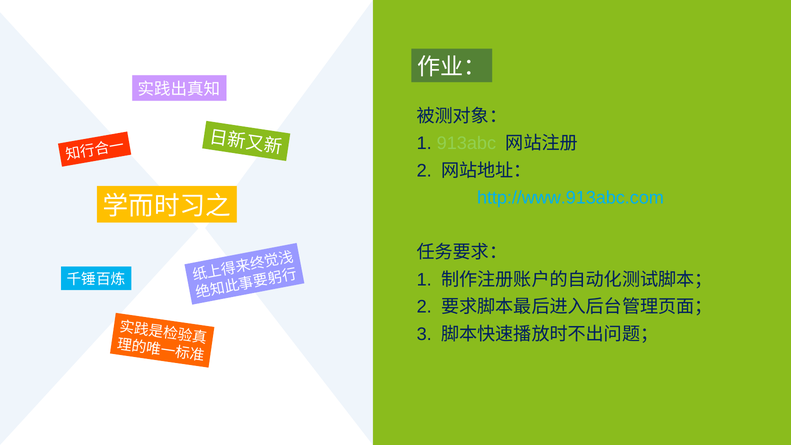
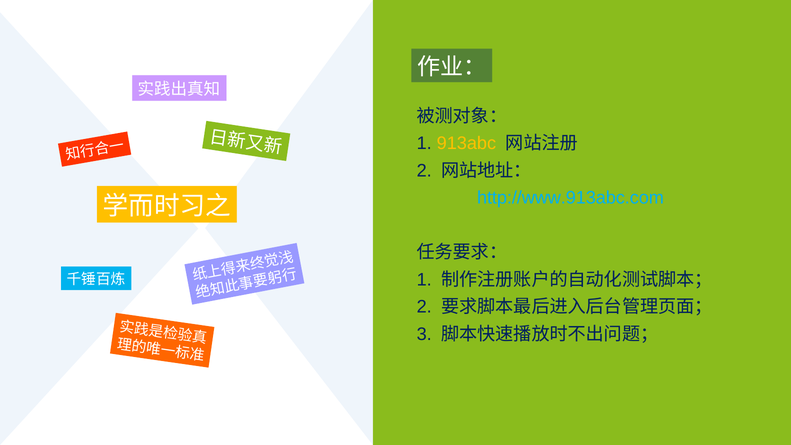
913abc colour: light green -> yellow (466, 143)
